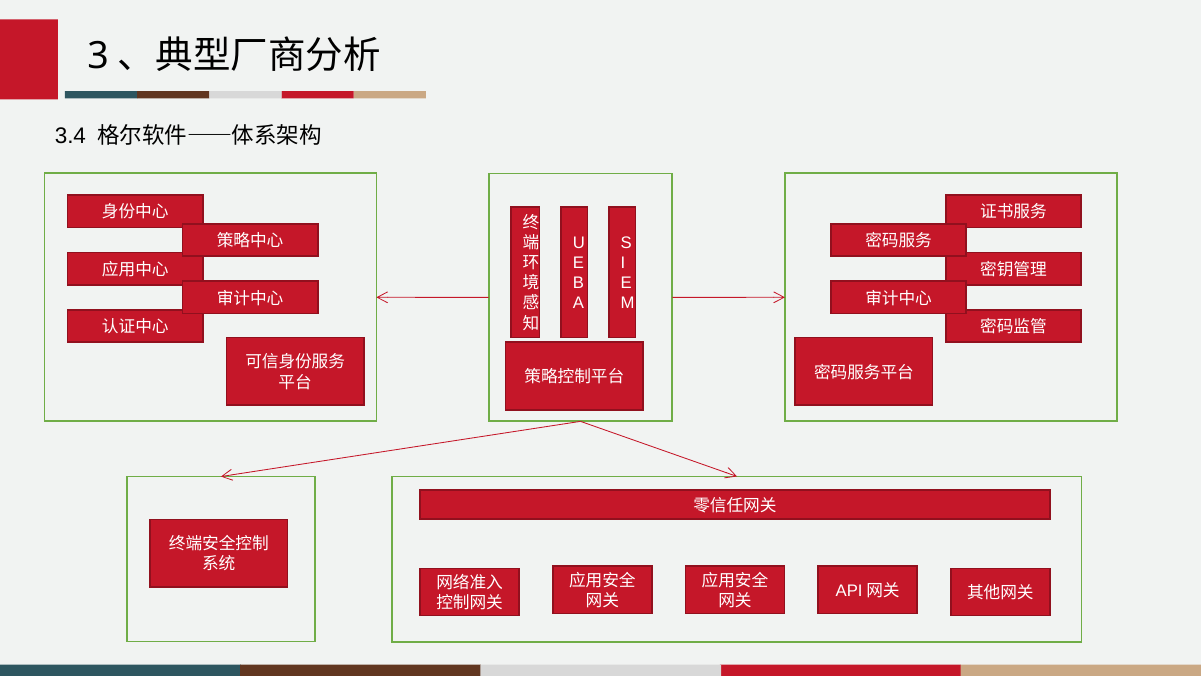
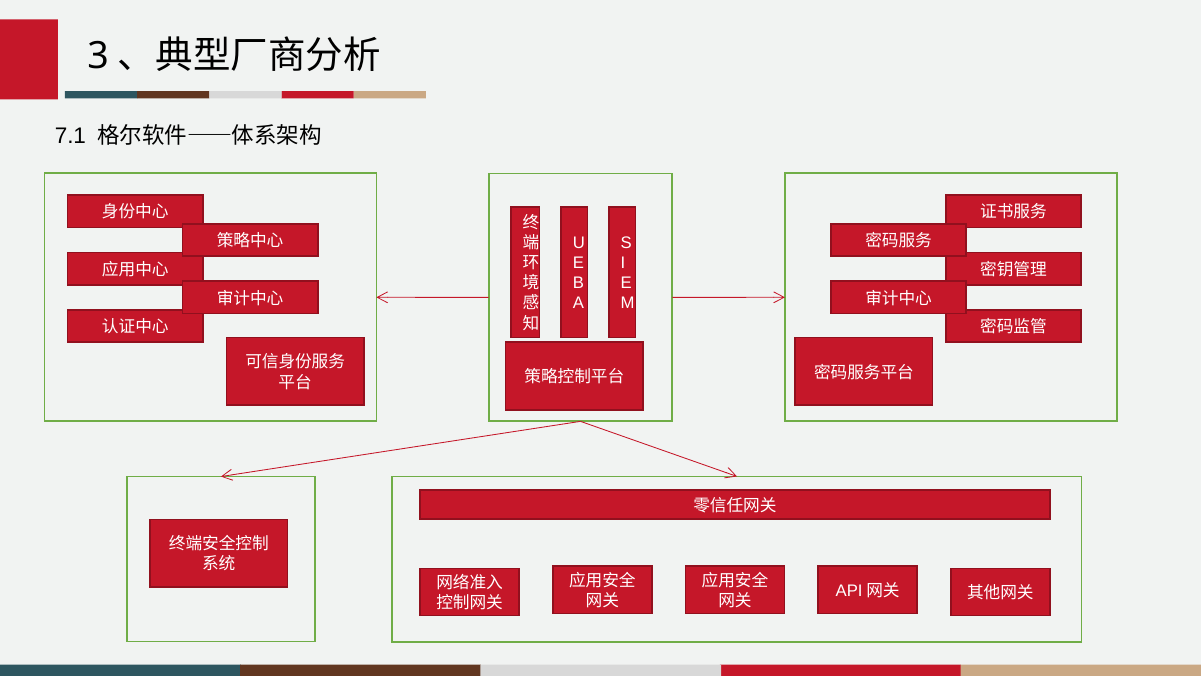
3.4: 3.4 -> 7.1 (70, 136)
